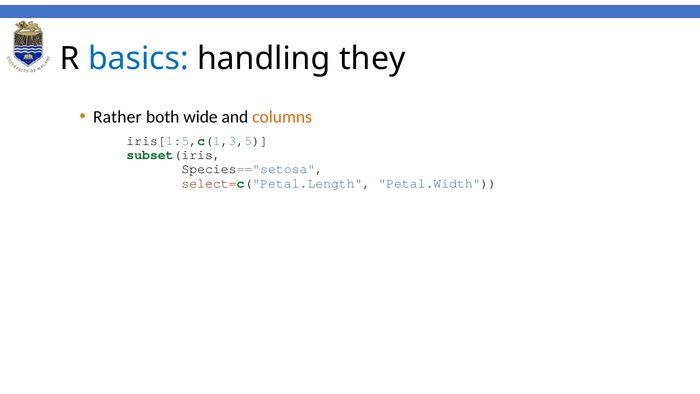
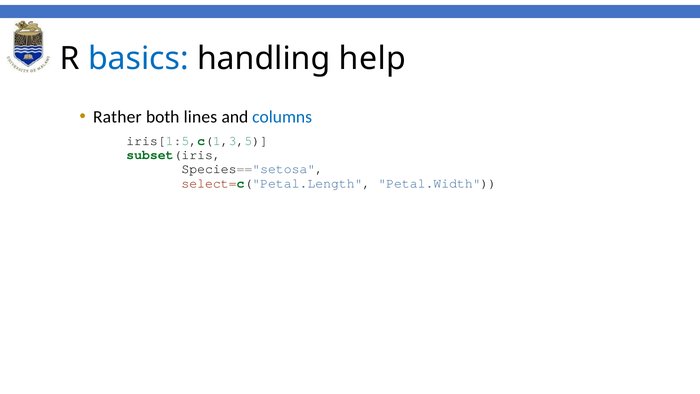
they: they -> help (372, 59)
wide: wide -> lines (200, 117)
columns colour: orange -> blue (282, 117)
